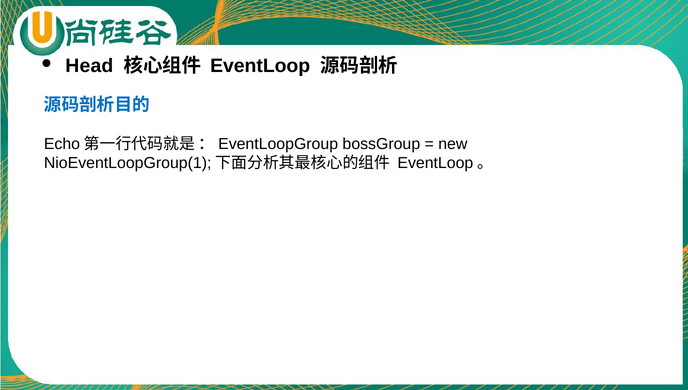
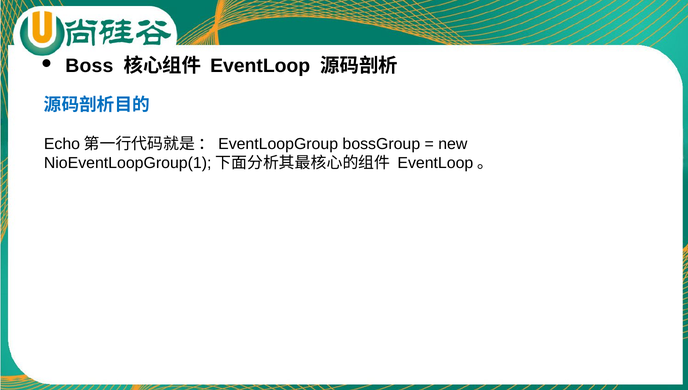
Head: Head -> Boss (89, 66)
